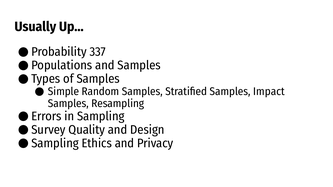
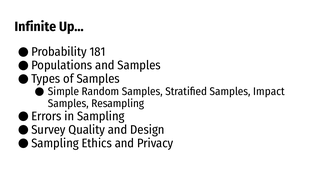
Usually: Usually -> Infinite (35, 27)
337: 337 -> 181 (98, 52)
